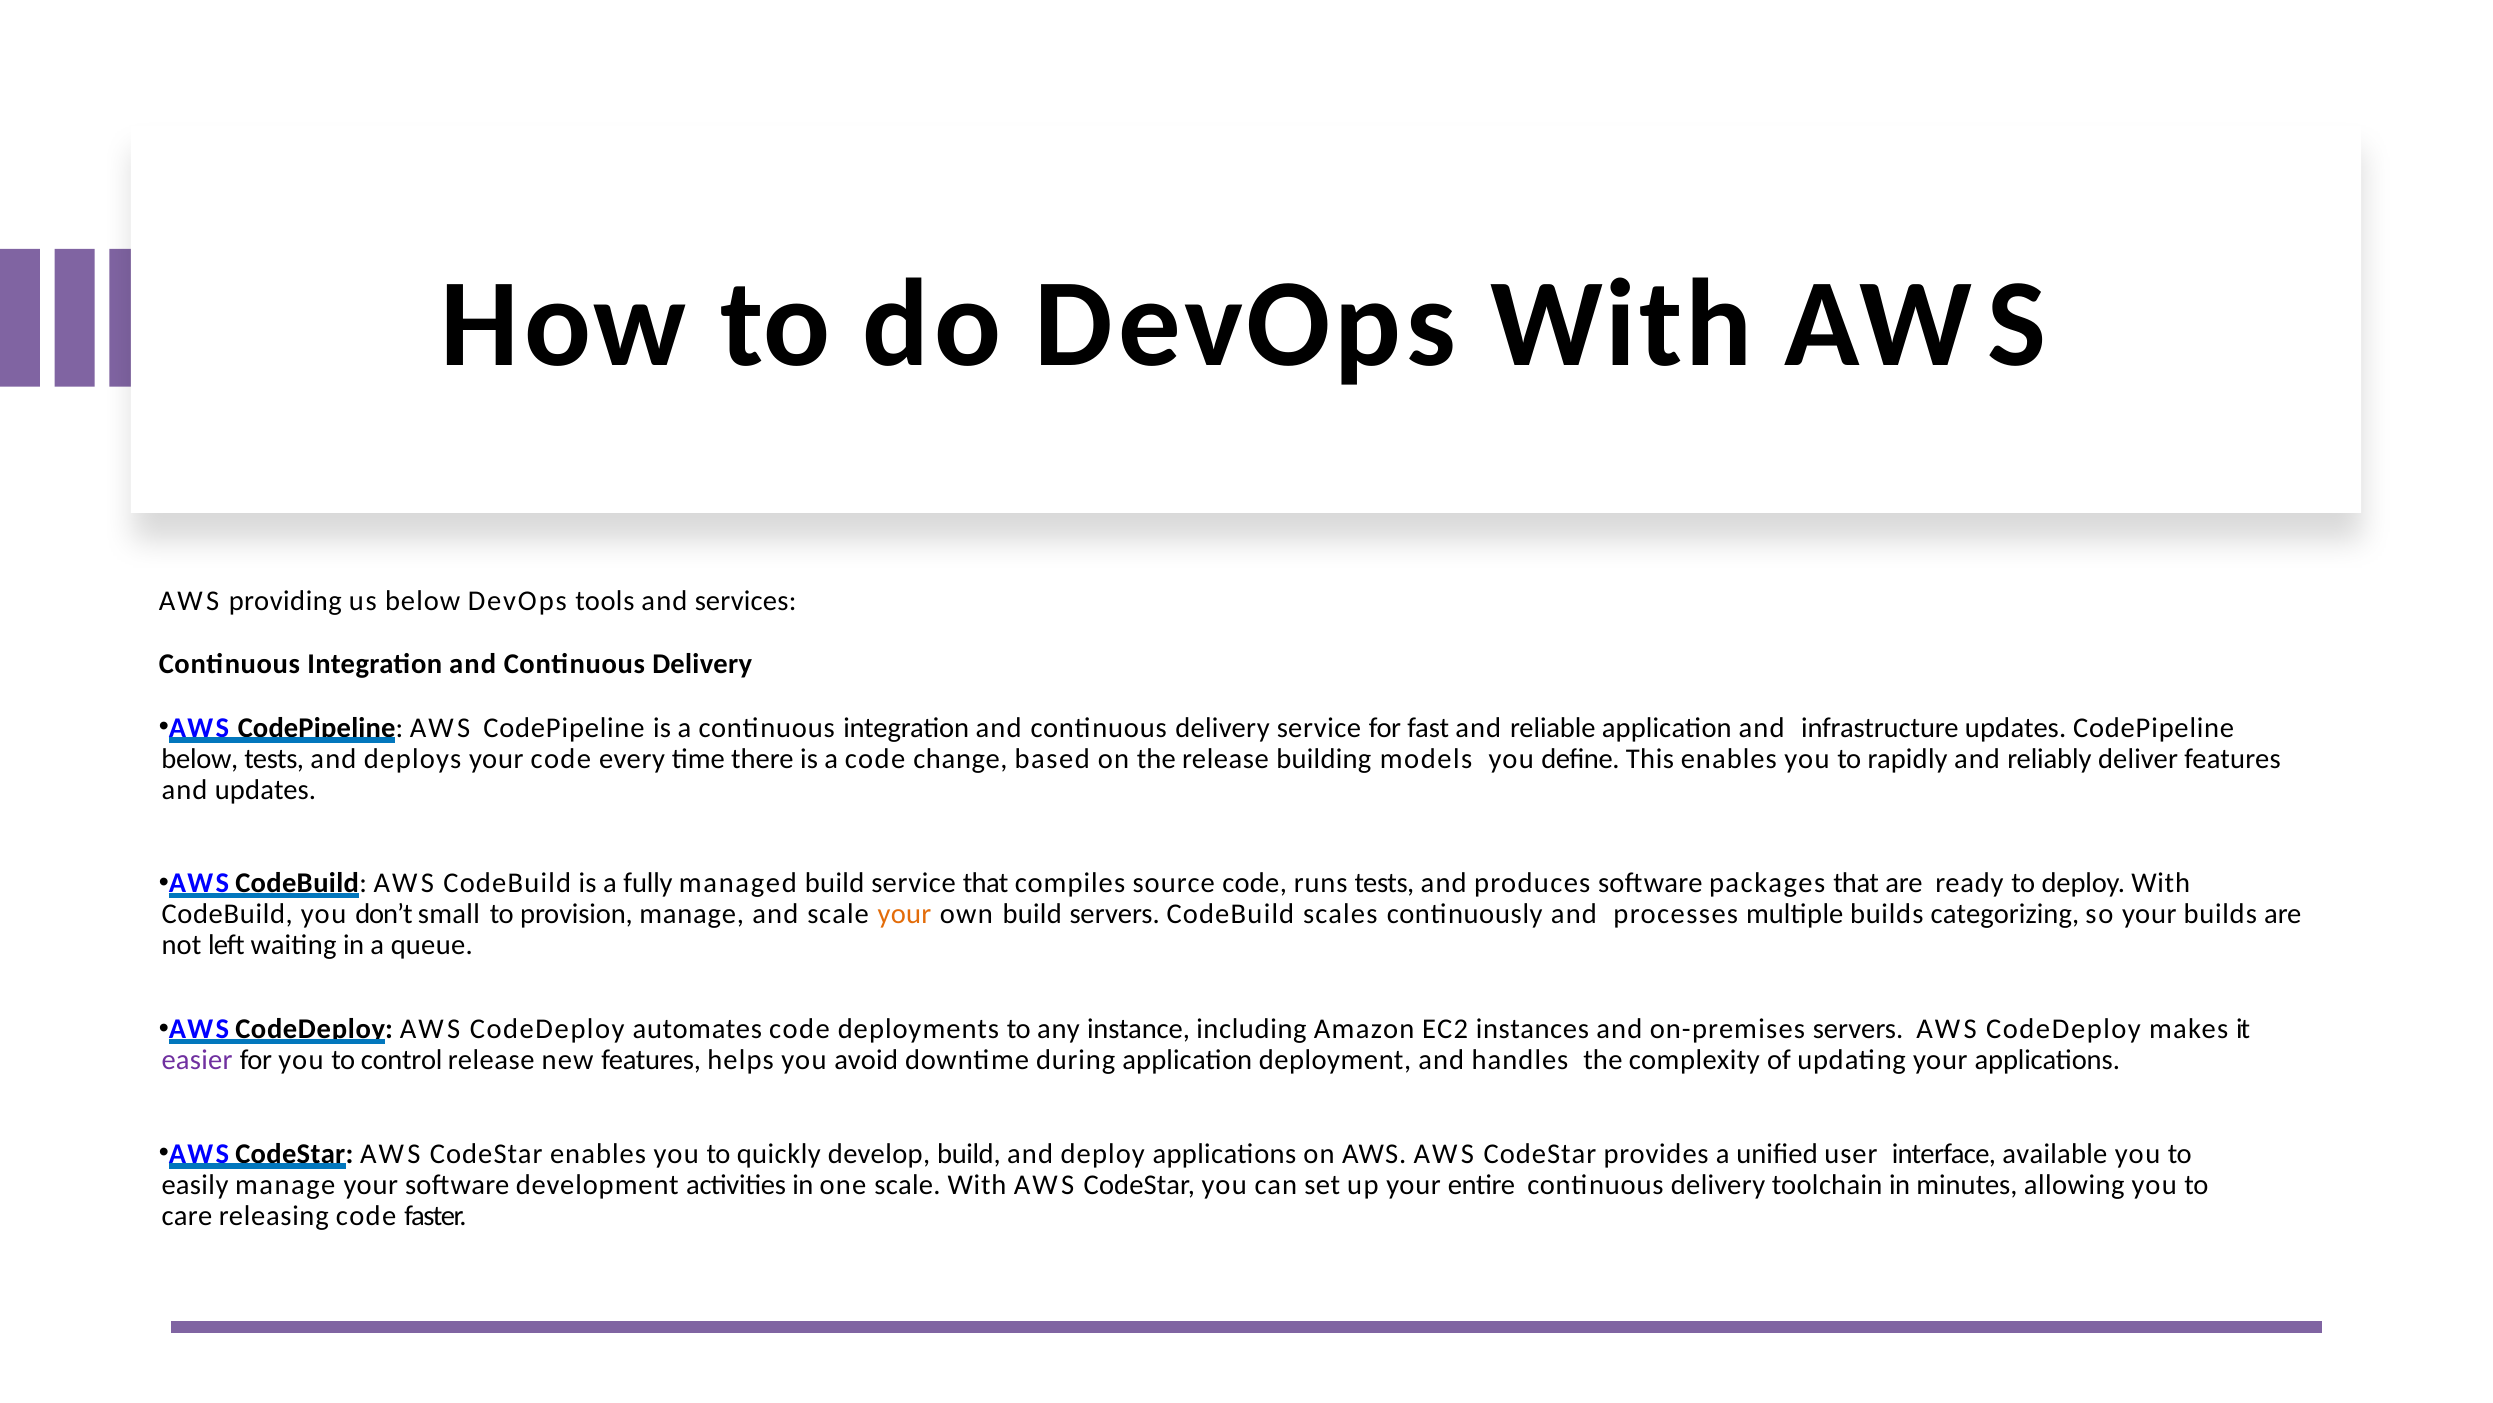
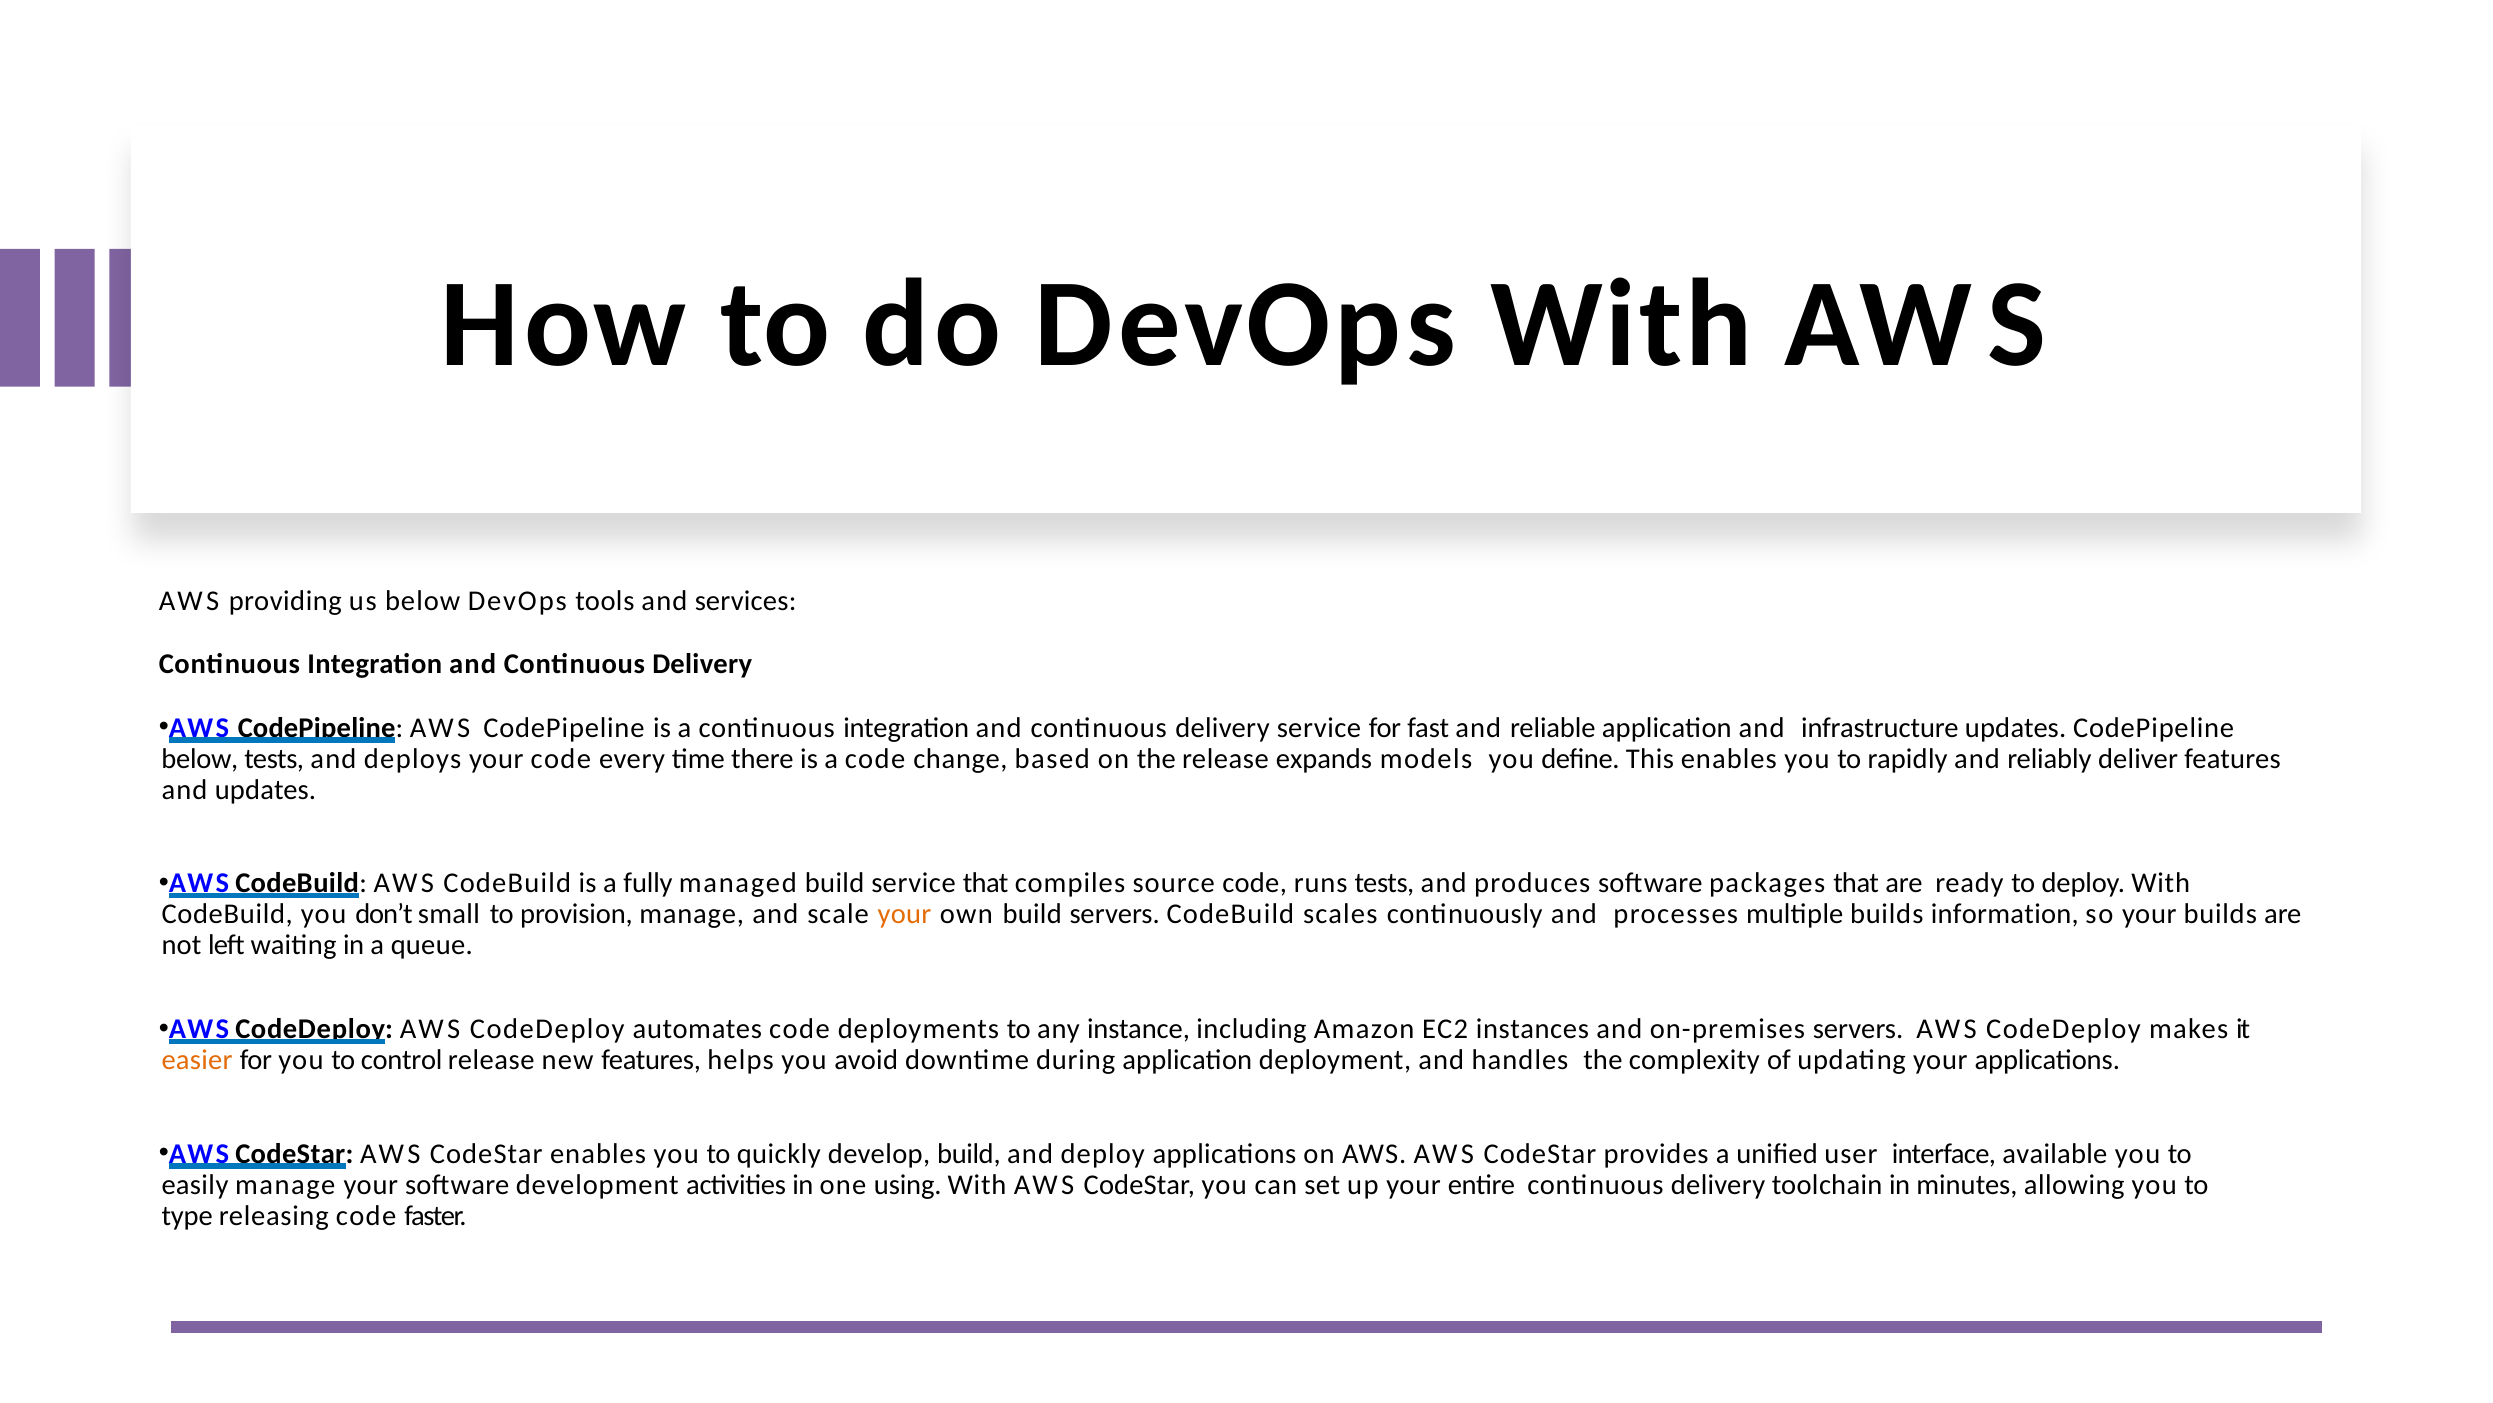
building: building -> expands (1324, 758)
categorizing: categorizing -> information (2005, 914)
easier colour: purple -> orange (197, 1060)
one scale: scale -> using (908, 1184)
care: care -> type (187, 1215)
